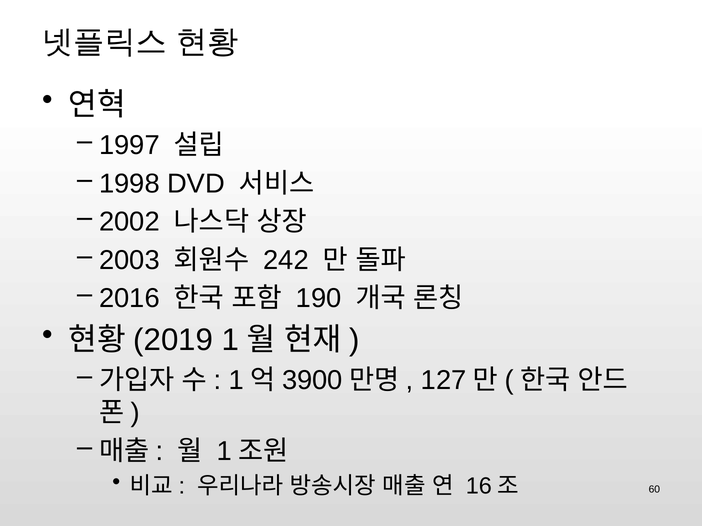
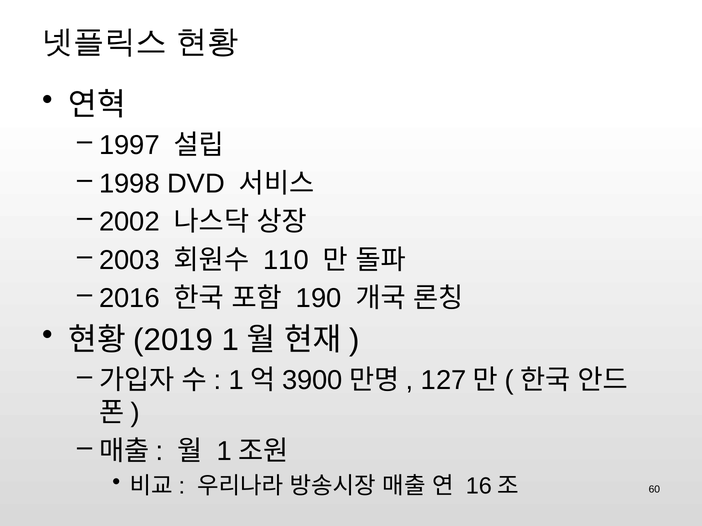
242: 242 -> 110 (286, 260)
